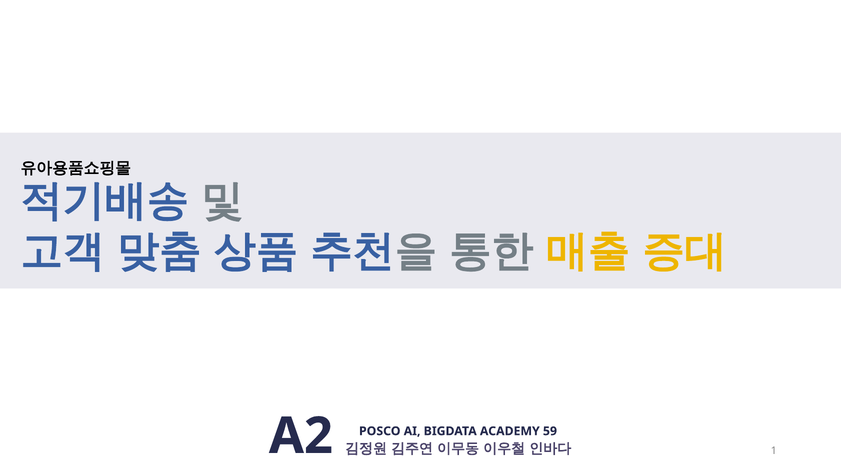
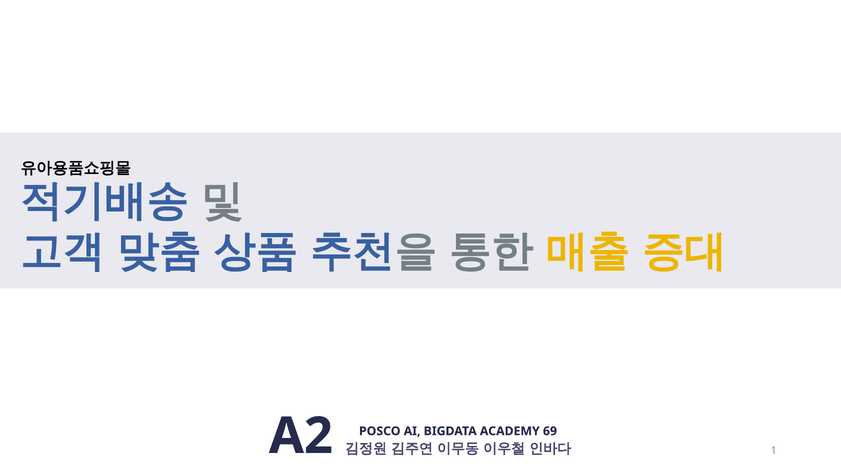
59: 59 -> 69 (550, 431)
